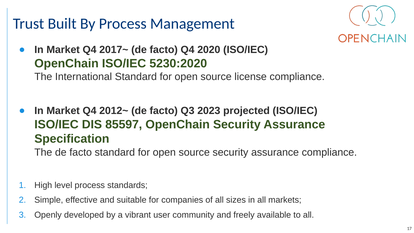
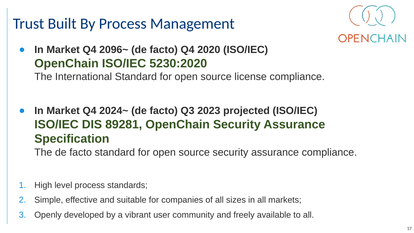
2017~: 2017~ -> 2096~ (114, 50)
2012~: 2012~ -> 2024~ (114, 111)
85597: 85597 -> 89281 (124, 124)
